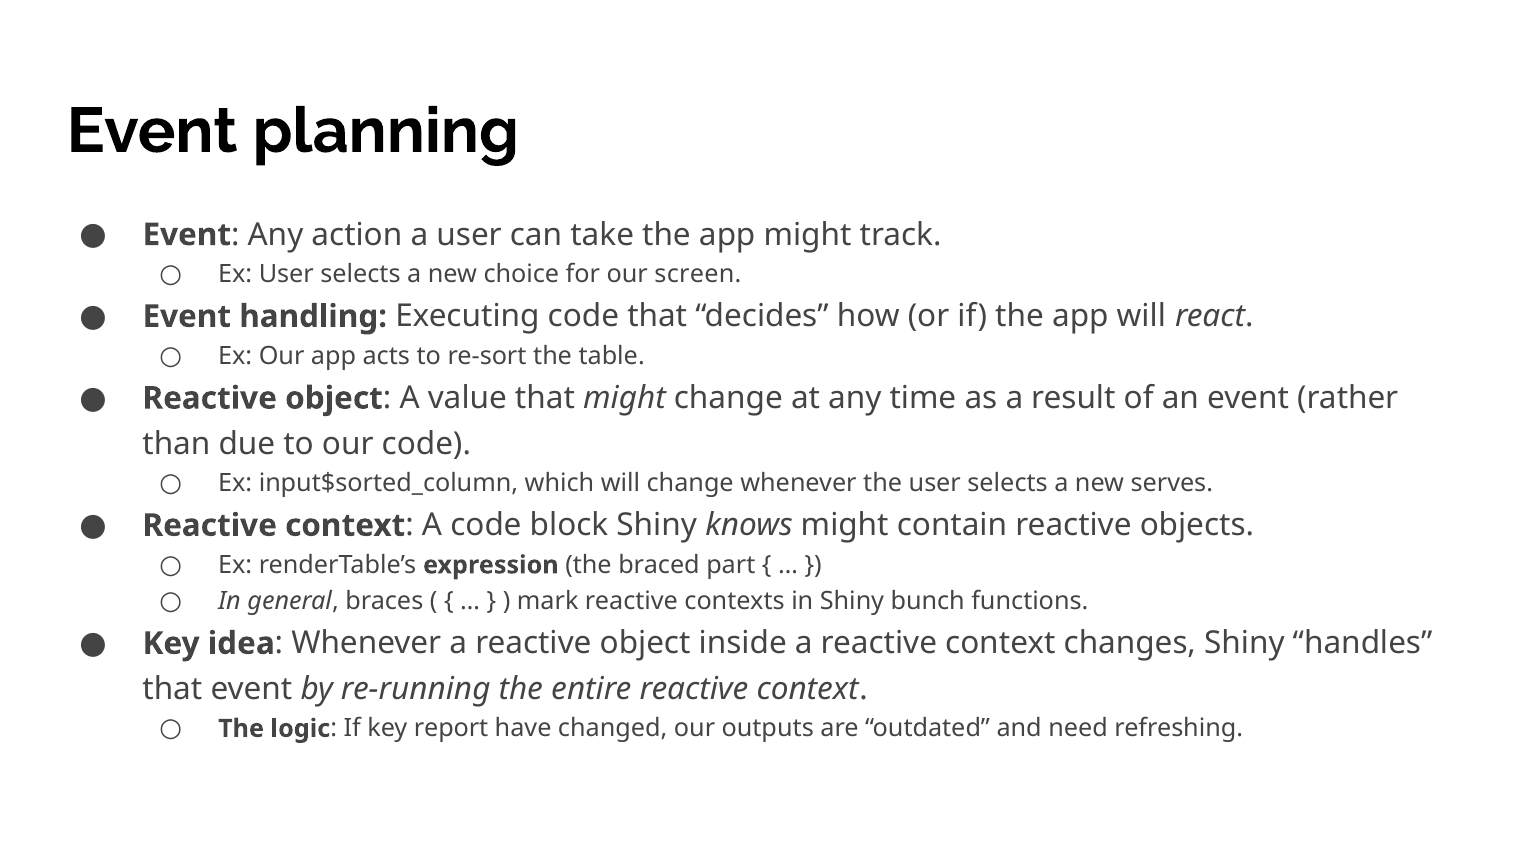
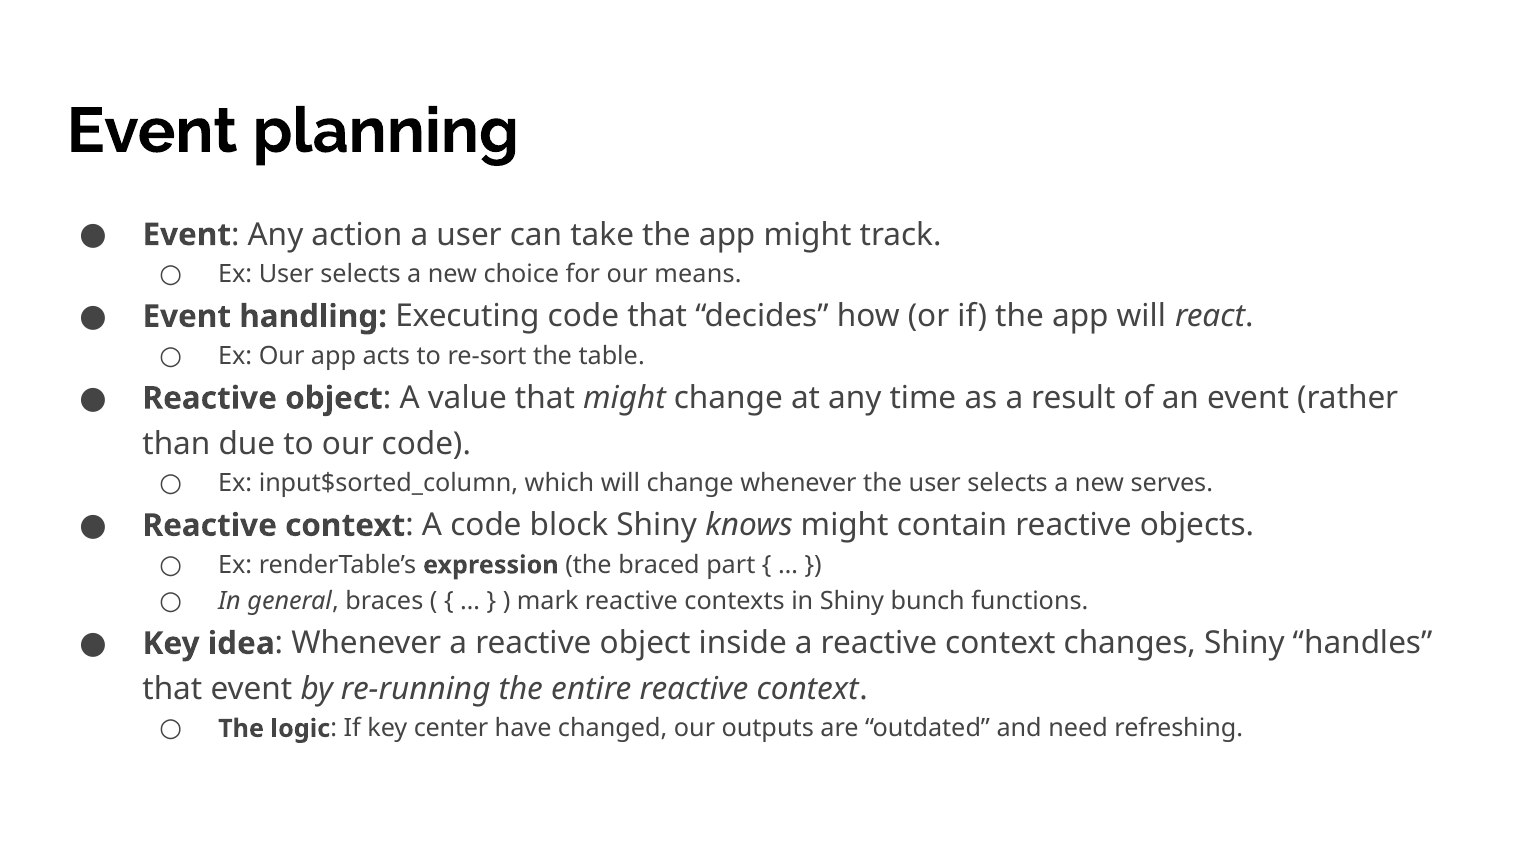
screen: screen -> means (698, 274)
report: report -> center (451, 728)
